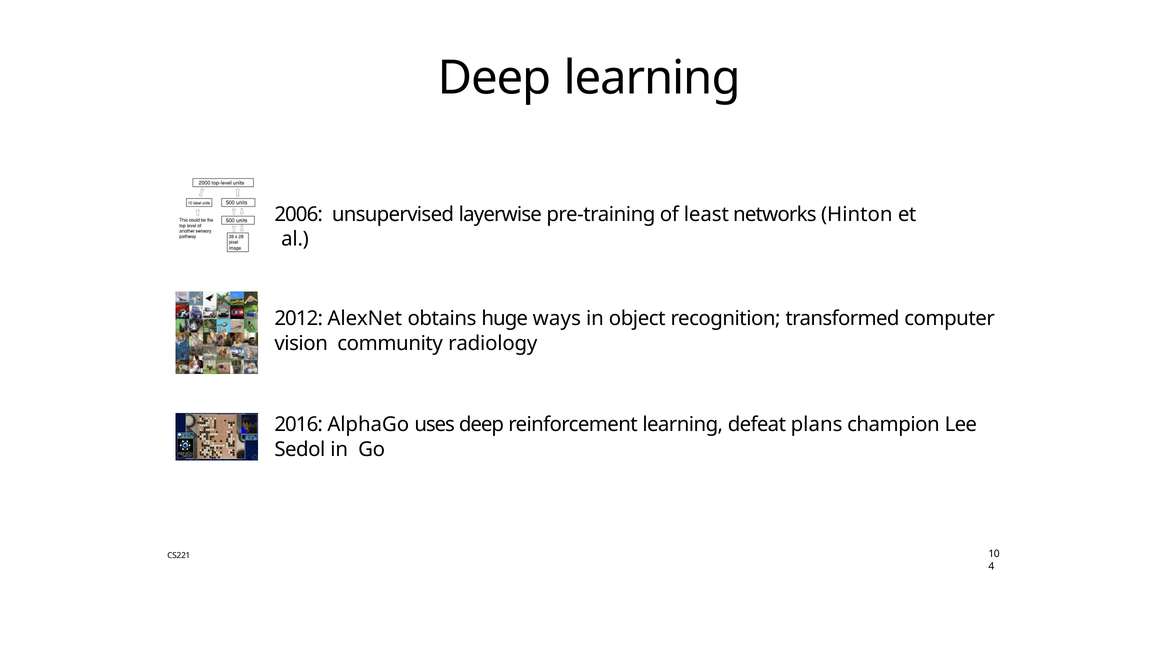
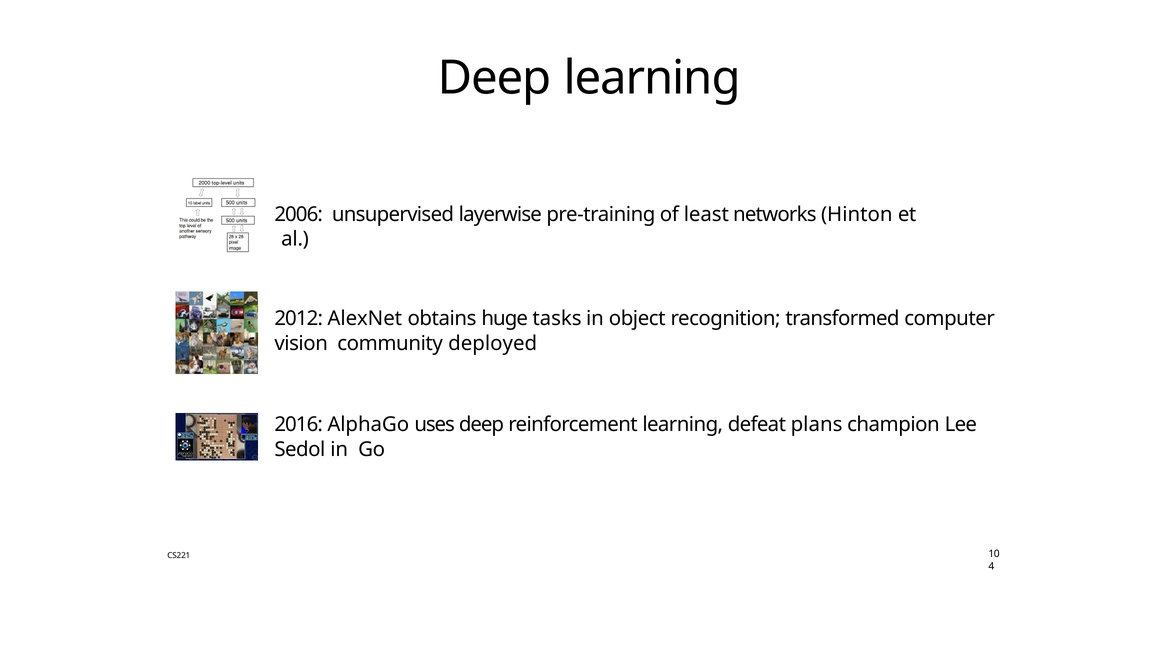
ways: ways -> tasks (557, 318)
radiology: radiology -> deployed (493, 343)
